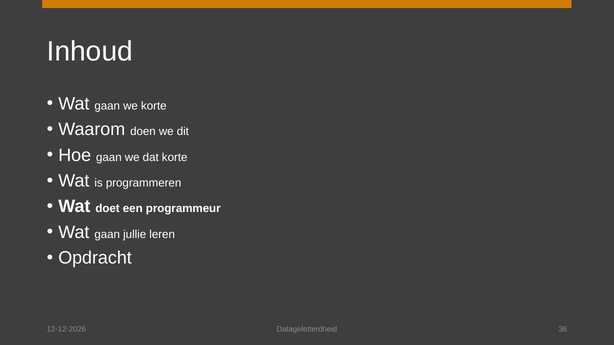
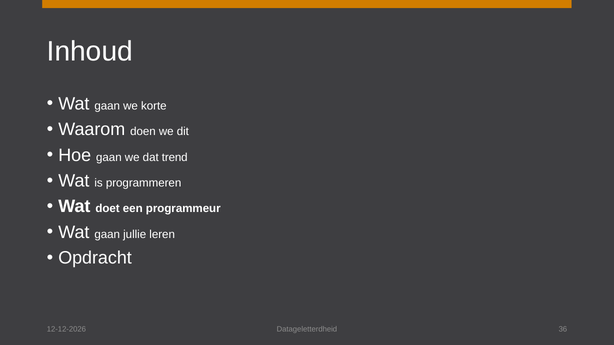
dat korte: korte -> trend (175, 157)
